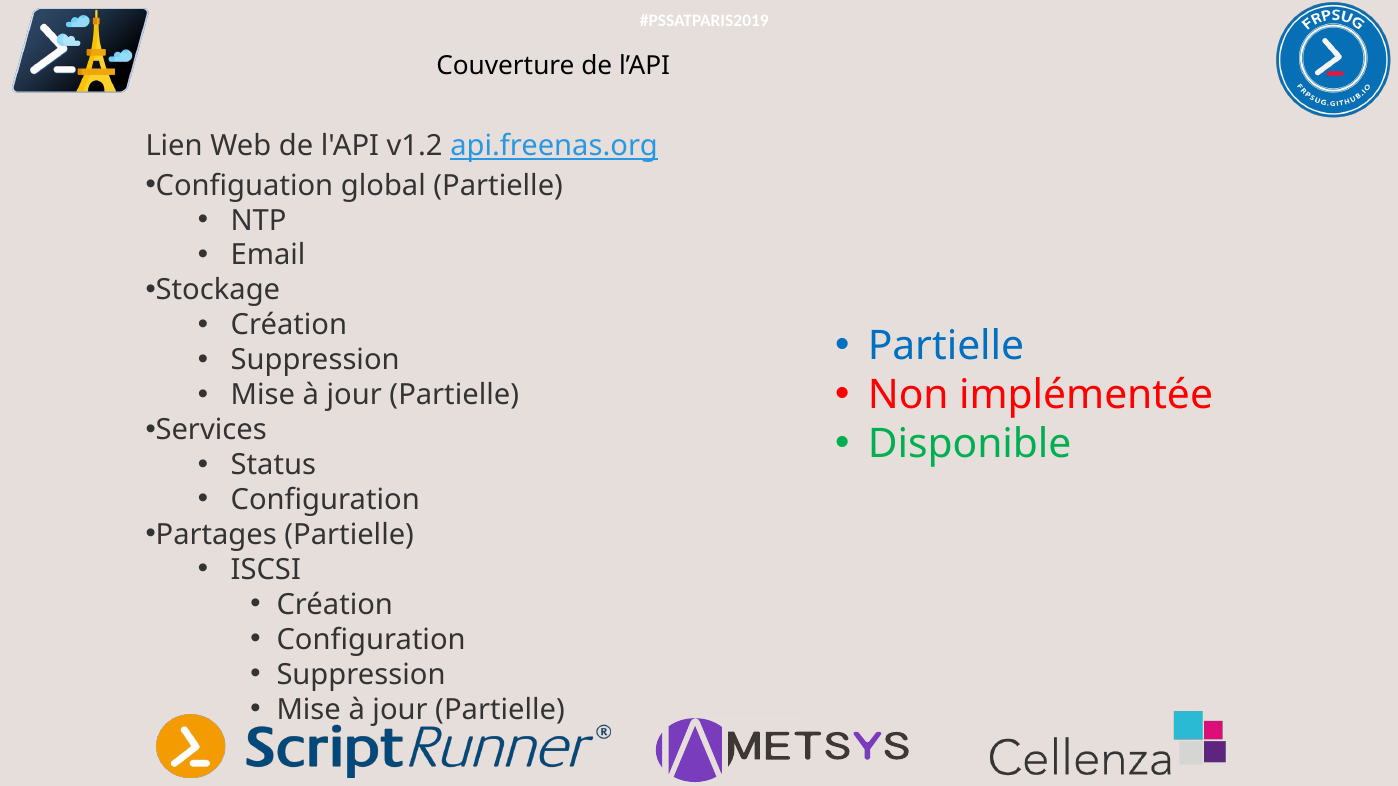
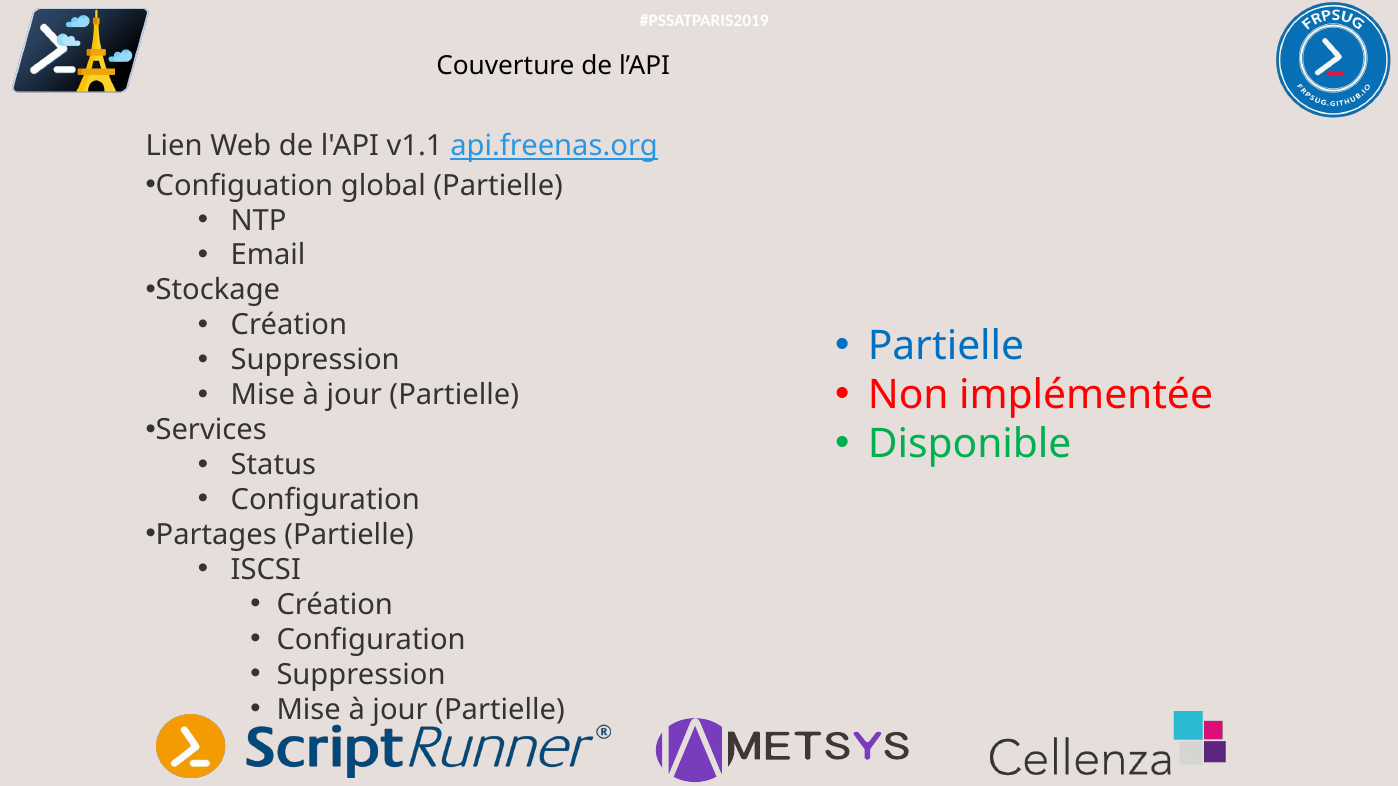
v1.2: v1.2 -> v1.1 (415, 146)
